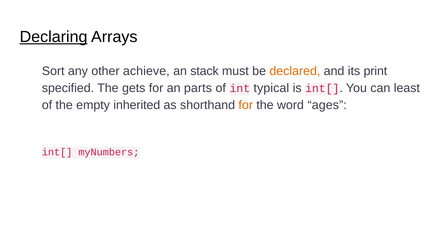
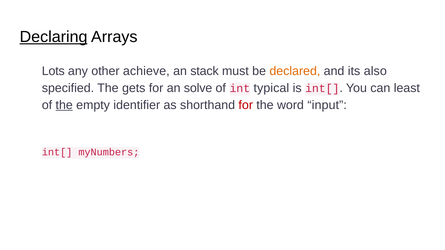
Sort: Sort -> Lots (53, 71)
print: print -> also (375, 71)
parts: parts -> solve (198, 88)
the underline: none -> present (64, 105)
inherited: inherited -> identifier (137, 105)
for colour: orange -> red (246, 105)
ages: ages -> input (327, 105)
